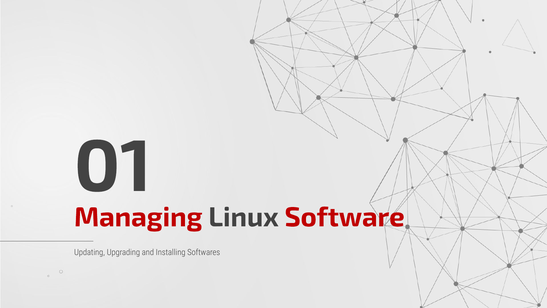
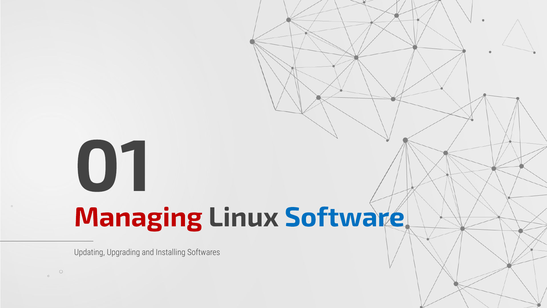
Software colour: red -> blue (345, 217)
